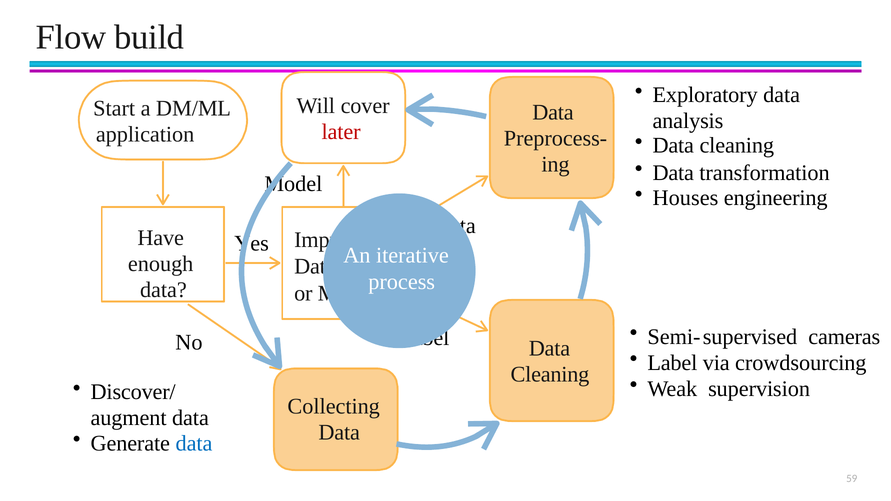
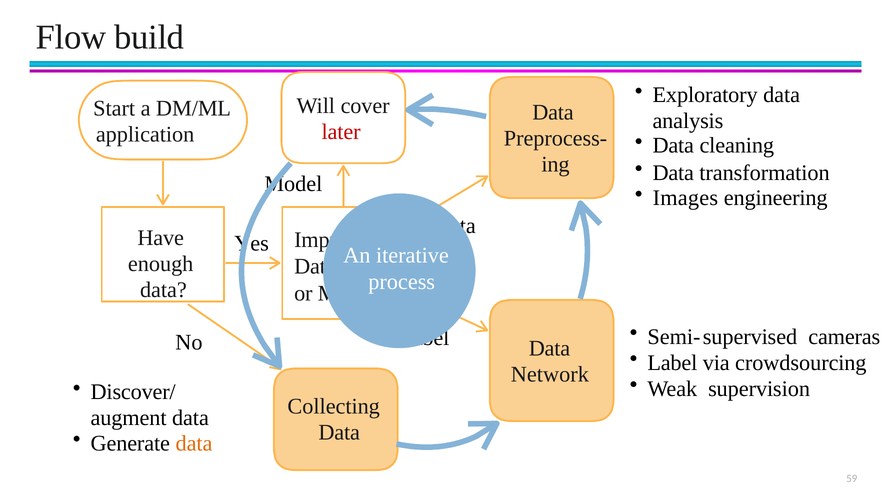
Houses: Houses -> Images (685, 198)
Cleaning: Cleaning -> Network (550, 375)
data colour: blue -> orange (194, 443)
